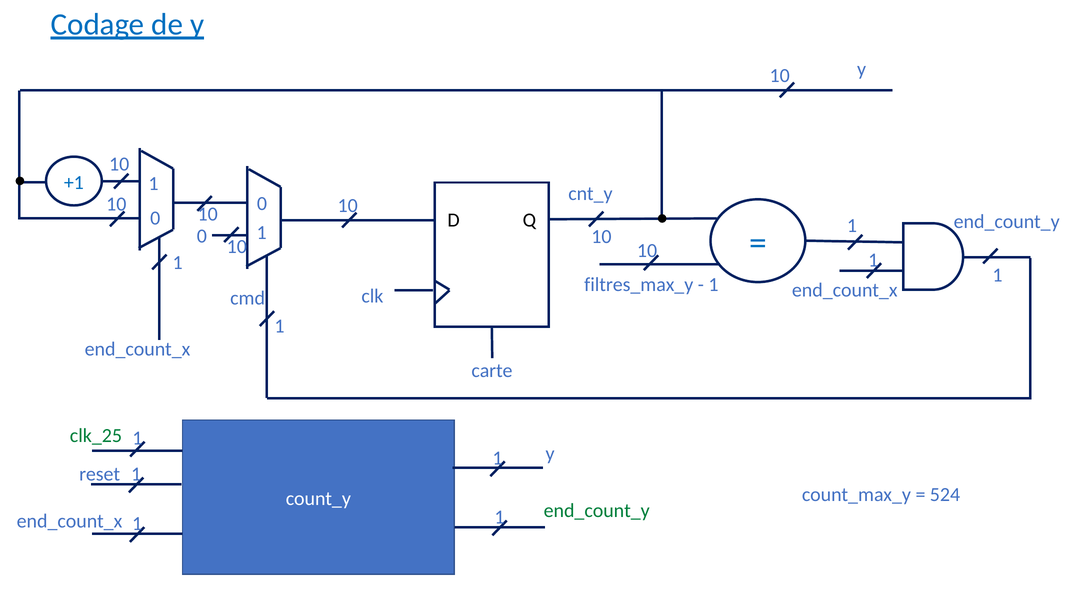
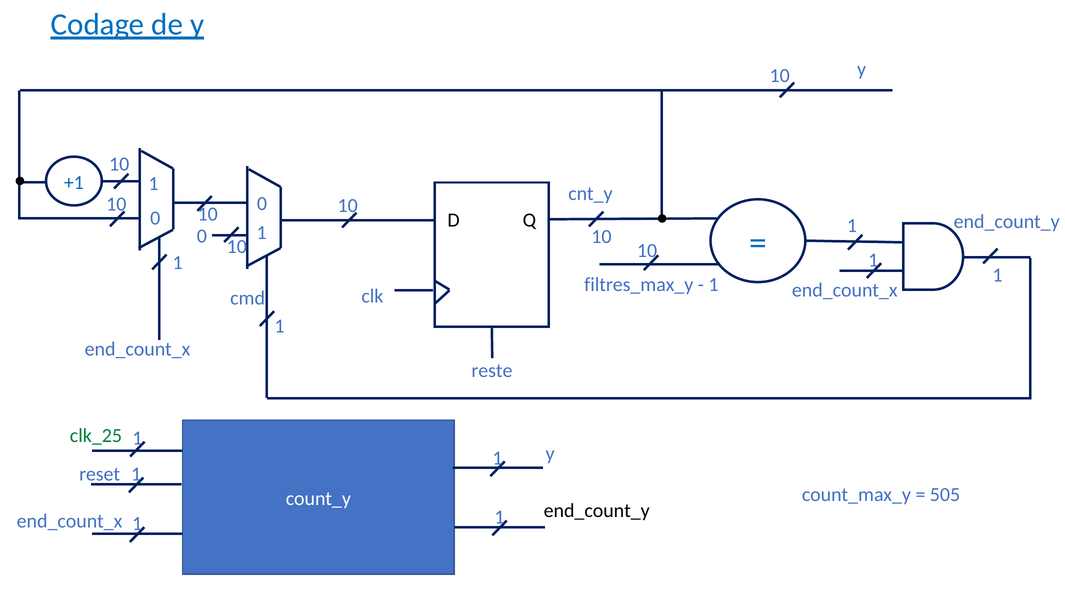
carte: carte -> reste (492, 371)
524: 524 -> 505 (945, 495)
end_count_y colour: green -> black (597, 511)
